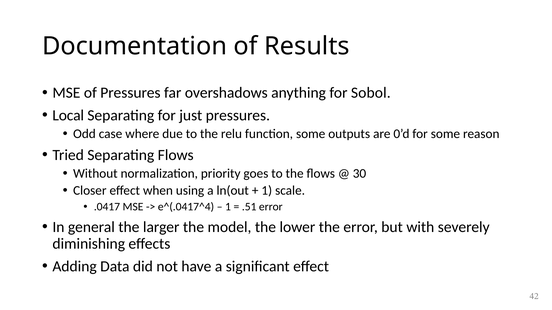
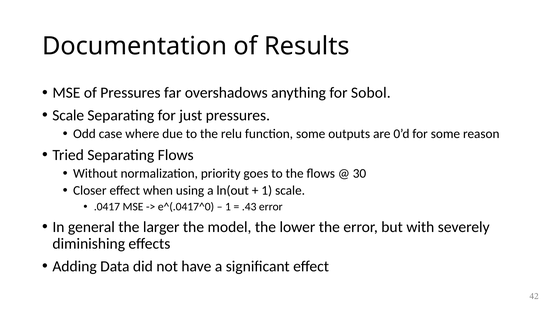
Local: Local -> Scale (68, 116)
e^(.0417^4: e^(.0417^4 -> e^(.0417^0 (186, 207)
.51: .51 -> .43 (249, 207)
